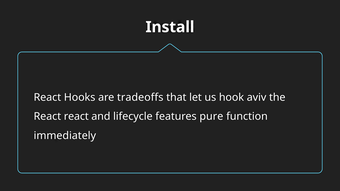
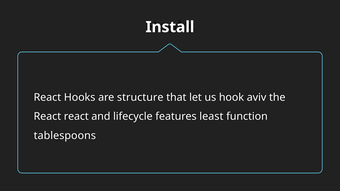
tradeoffs: tradeoffs -> structure (140, 97)
pure: pure -> least (211, 117)
immediately: immediately -> tablespoons (65, 136)
